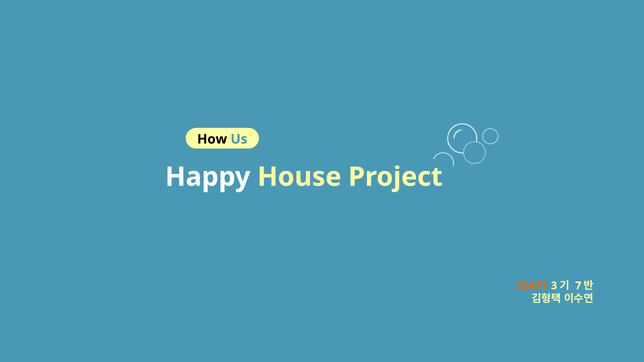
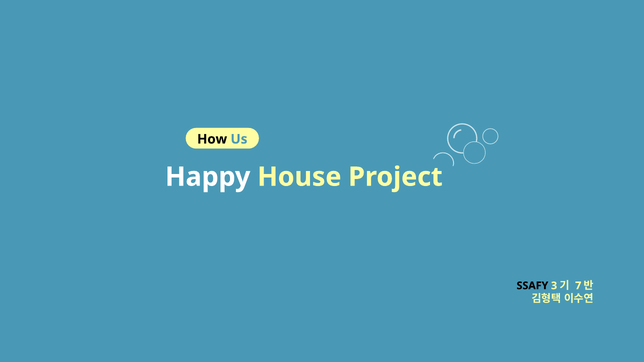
SSAFY colour: orange -> black (532, 286)
